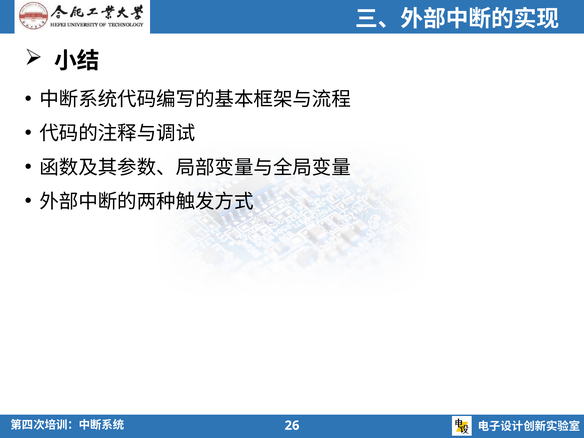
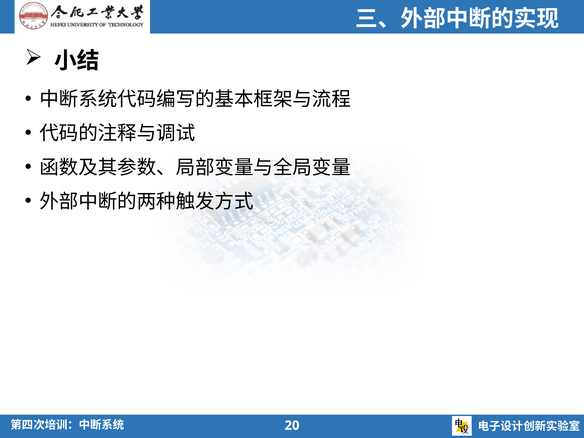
26: 26 -> 20 (292, 426)
